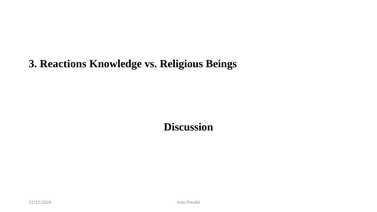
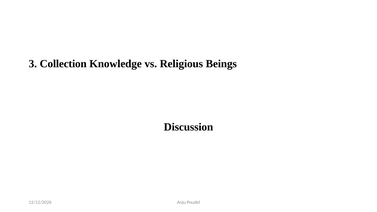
Reactions: Reactions -> Collection (63, 64)
